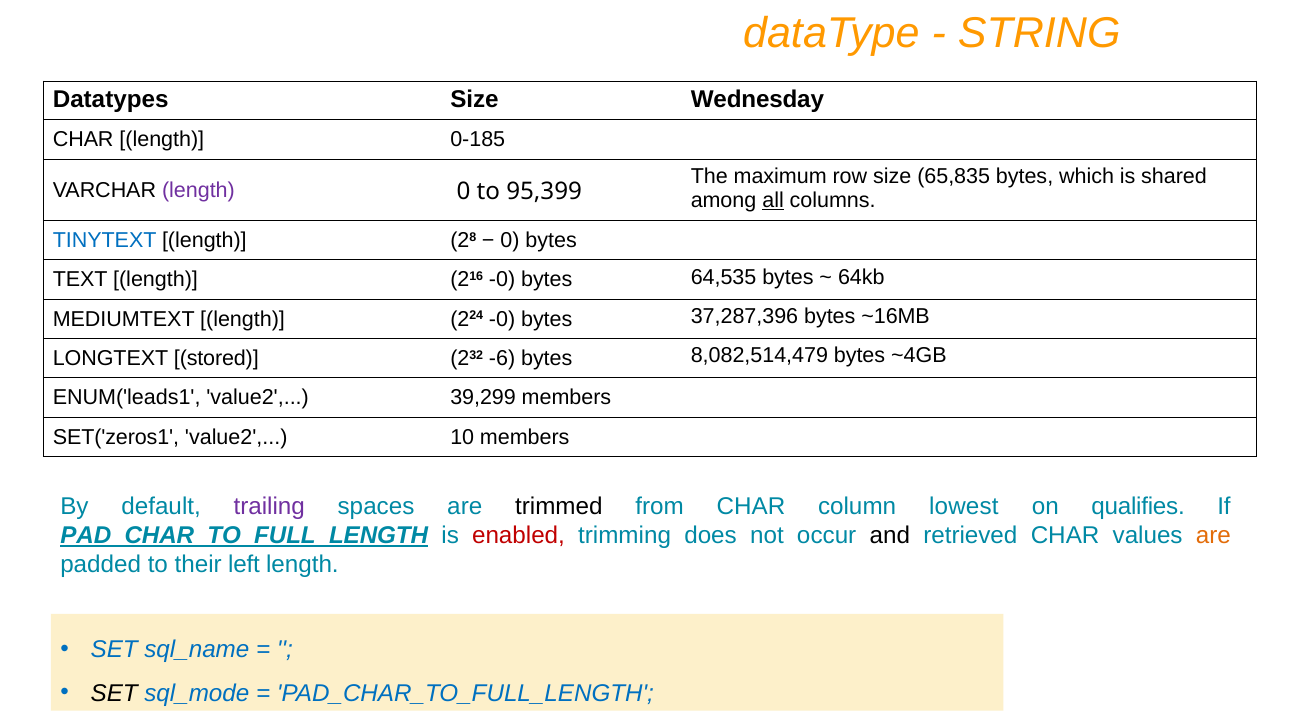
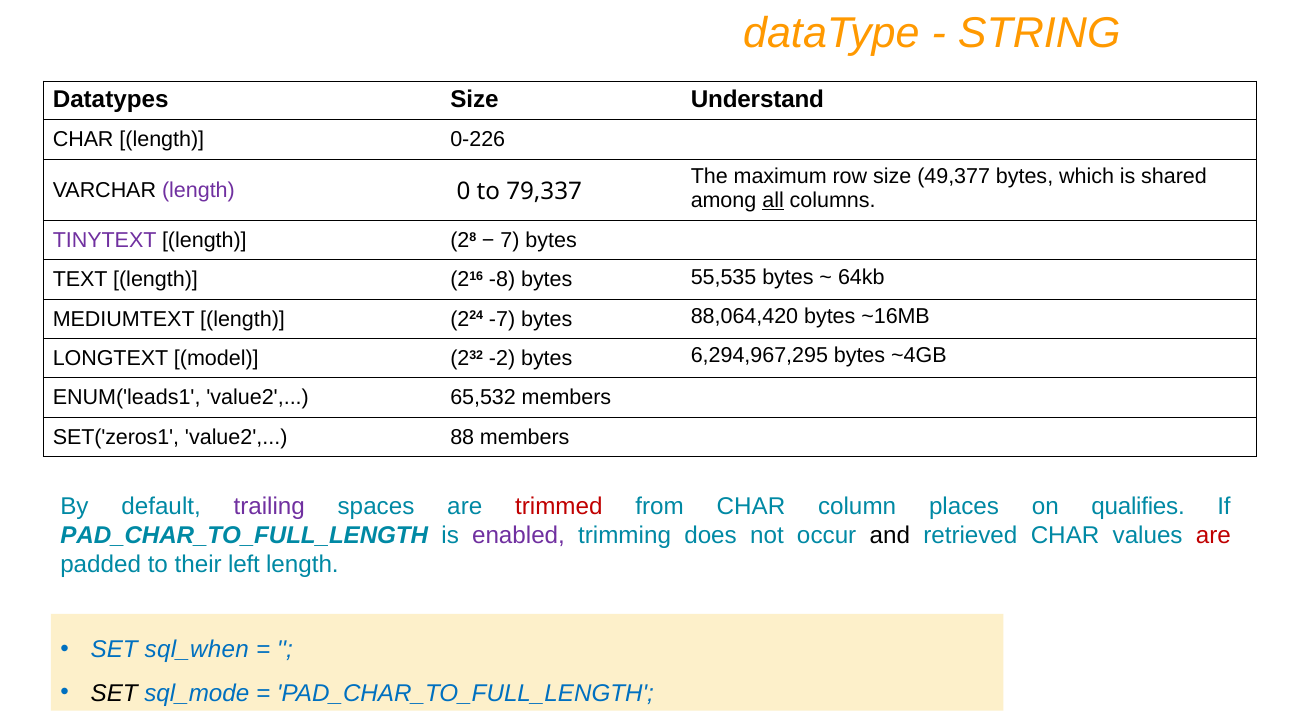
Wednesday: Wednesday -> Understand (757, 100)
0-185: 0-185 -> 0-226 (478, 140)
65,835: 65,835 -> 49,377 (954, 176)
95,399: 95,399 -> 79,337 (544, 191)
TINYTEXT colour: blue -> purple (105, 240)
0: 0 -> 7 (510, 240)
216 -0: -0 -> -8 (502, 280)
64,535: 64,535 -> 55,535 (724, 277)
224 -0: -0 -> -7 (502, 319)
37,287,396: 37,287,396 -> 88,064,420 (744, 316)
stored: stored -> model (216, 358)
-6: -6 -> -2 (502, 358)
8,082,514,479: 8,082,514,479 -> 6,294,967,295 (759, 356)
39,299: 39,299 -> 65,532 (483, 398)
10: 10 -> 88 (462, 437)
trimmed colour: black -> red (559, 506)
lowest: lowest -> places (964, 506)
PAD_CHAR_TO_FULL_LENGTH underline: present -> none (244, 535)
enabled colour: red -> purple (518, 535)
are colour: orange -> red (1213, 535)
sql_name: sql_name -> sql_when (197, 649)
